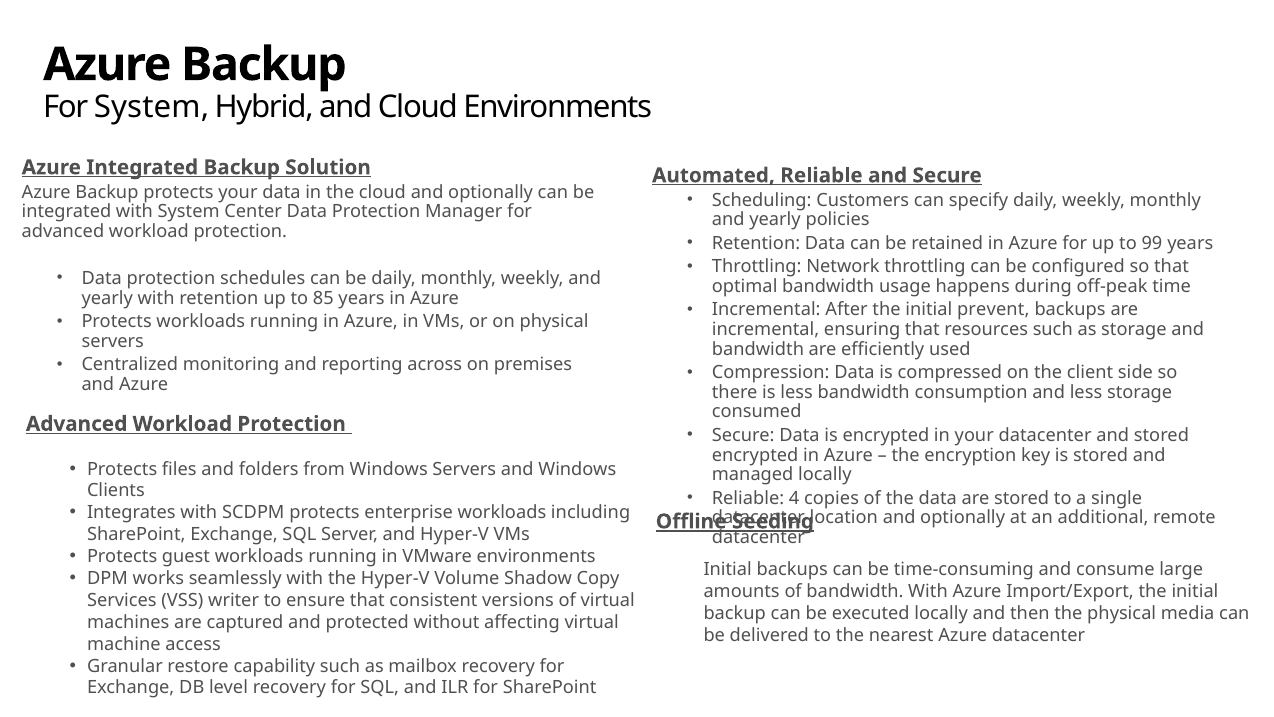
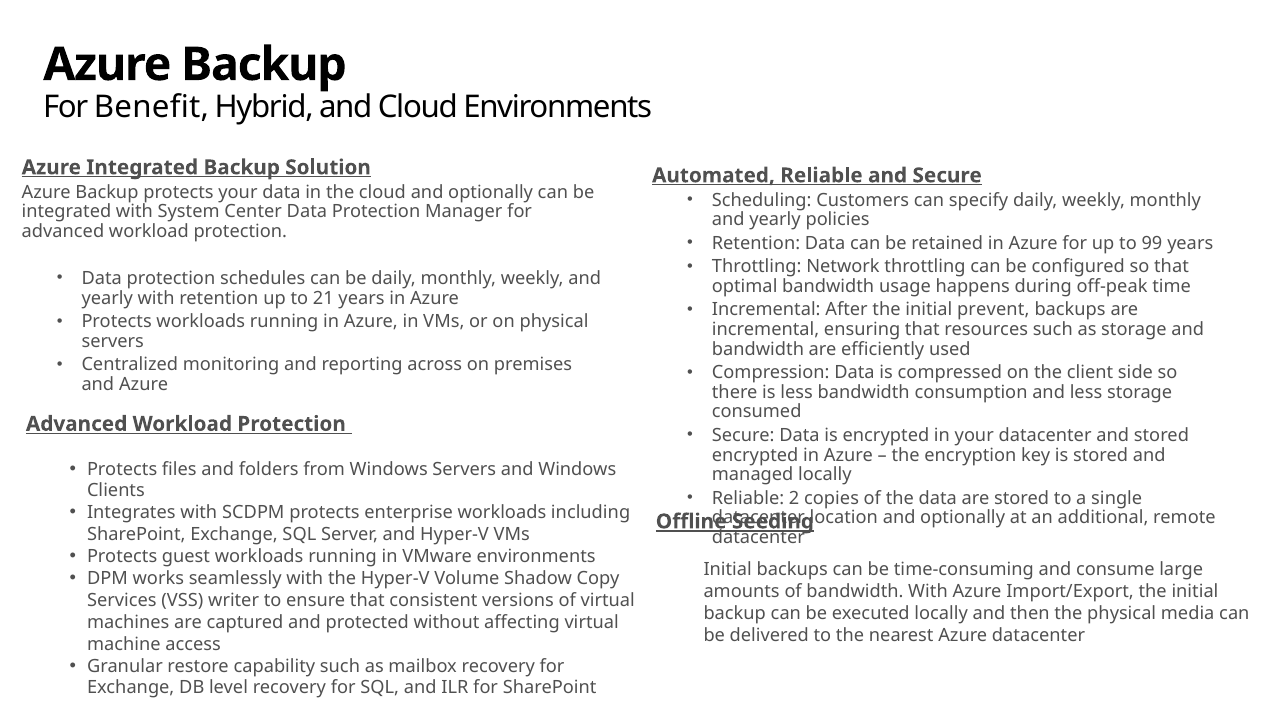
For System: System -> Benefit (151, 107)
85: 85 -> 21 (323, 298)
4: 4 -> 2 (794, 498)
